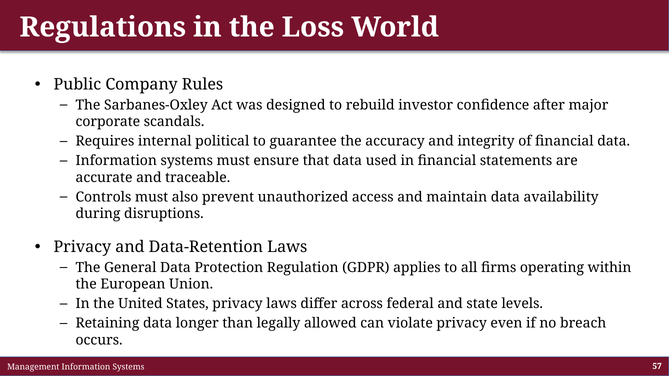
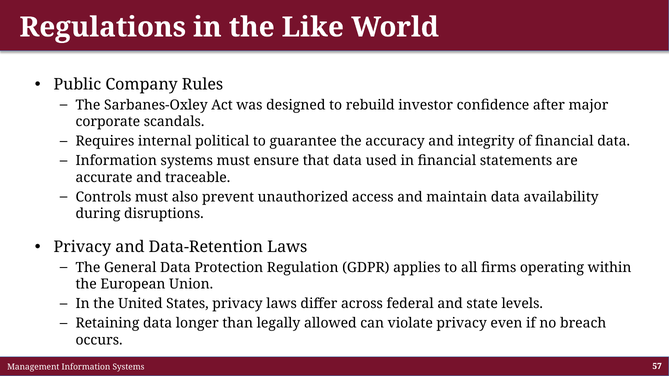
Loss: Loss -> Like (313, 27)
